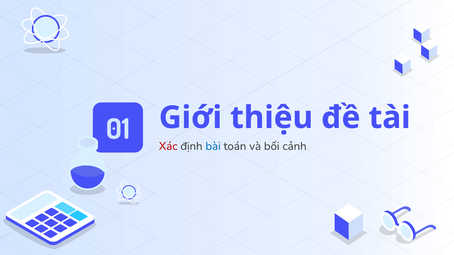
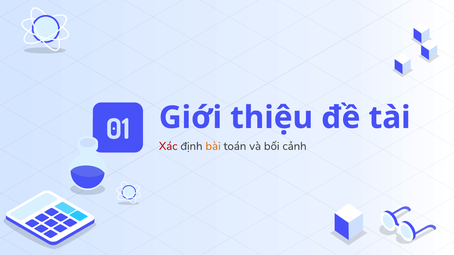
bài colour: blue -> orange (213, 146)
